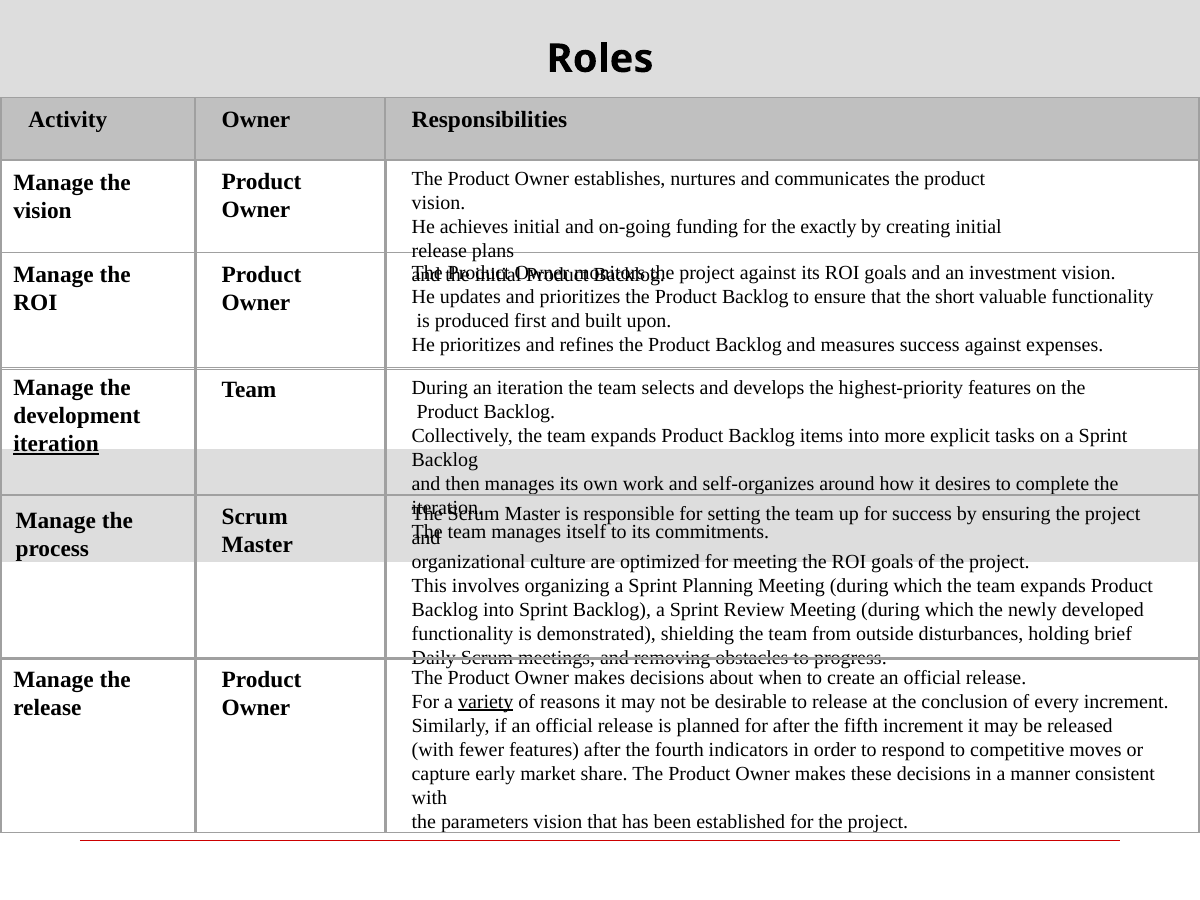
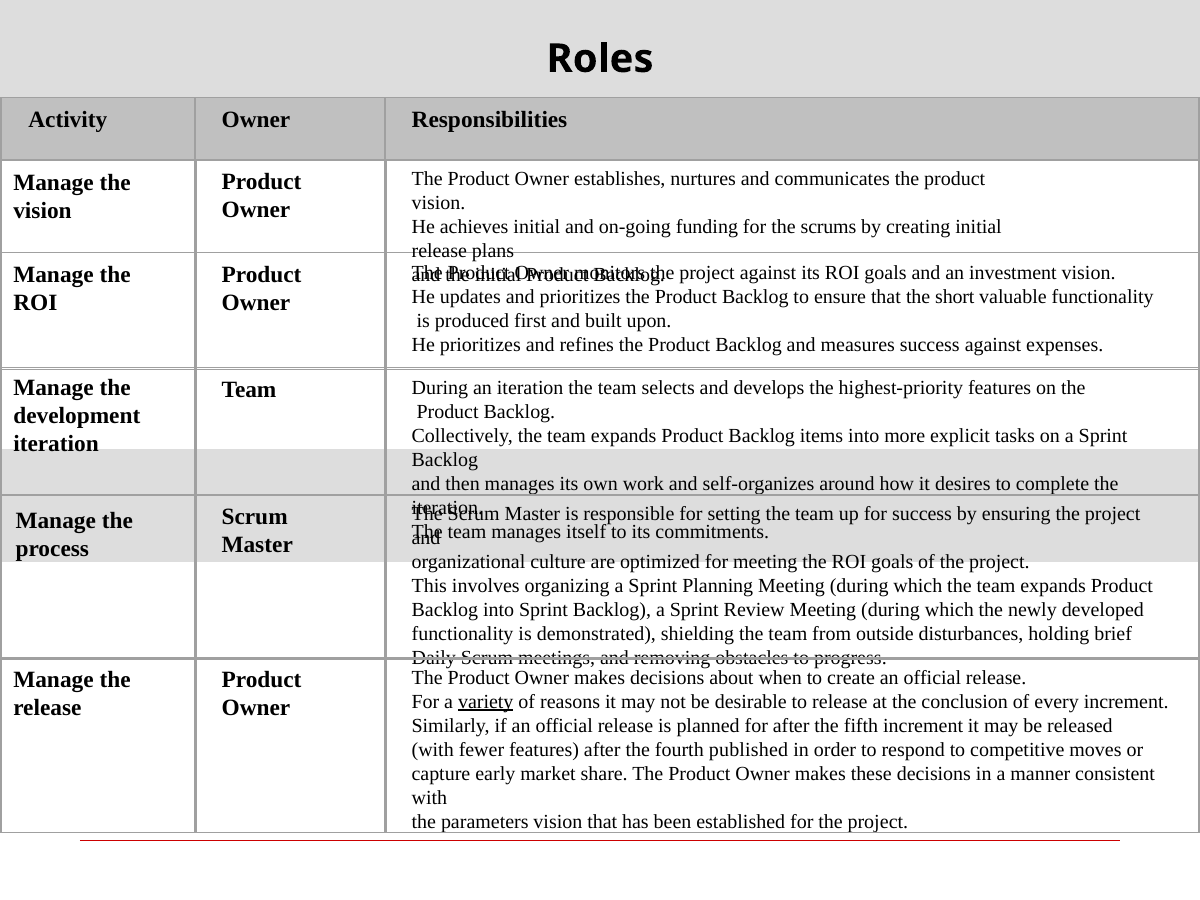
exactly: exactly -> scrums (828, 227)
iteration underline: present -> none (56, 444)
indicators: indicators -> published (749, 749)
